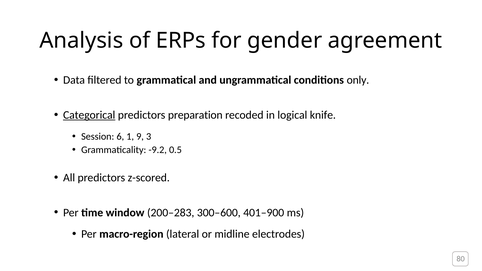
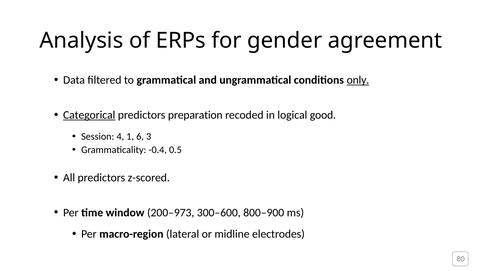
only underline: none -> present (358, 80)
knife: knife -> good (323, 115)
6: 6 -> 4 (120, 136)
9: 9 -> 6 (140, 136)
-9.2: -9.2 -> -0.4 (158, 150)
200–283: 200–283 -> 200–973 (171, 213)
401–900: 401–900 -> 800–900 (264, 213)
